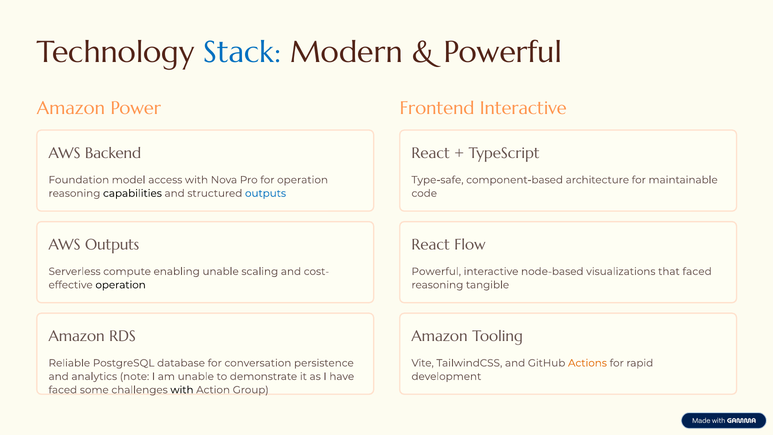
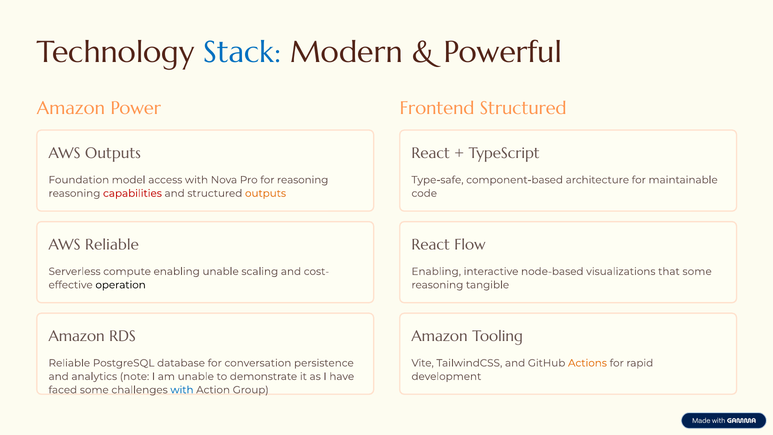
Frontend Interactive: Interactive -> Structured (523, 108)
AWS Backend: Backend -> Outputs (113, 153)
for operation: operation -> reasoning (303, 180)
capabilities colour: black -> red (132, 193)
outputs colour: blue -> orange (266, 193)
AWS Outputs: Outputs -> Reliable (112, 245)
Powerful: Powerful -> Enabling (436, 271)
that faced: faced -> some (697, 271)
with colour: black -> blue (182, 390)
